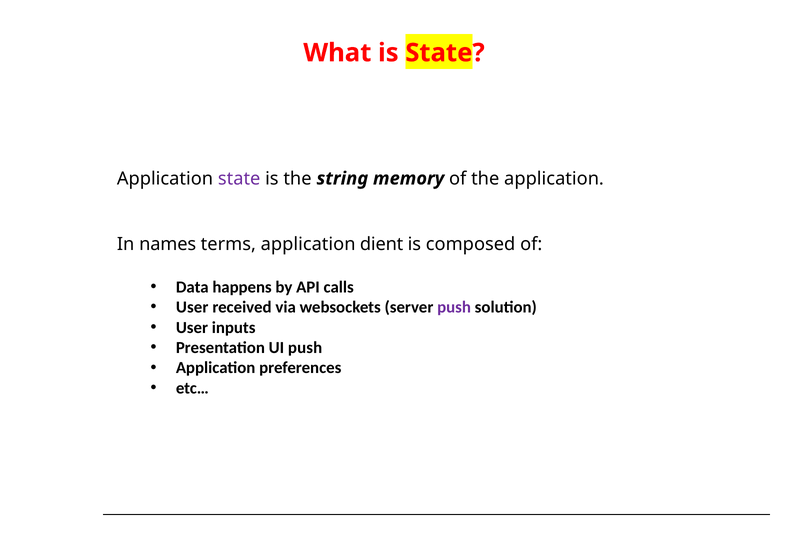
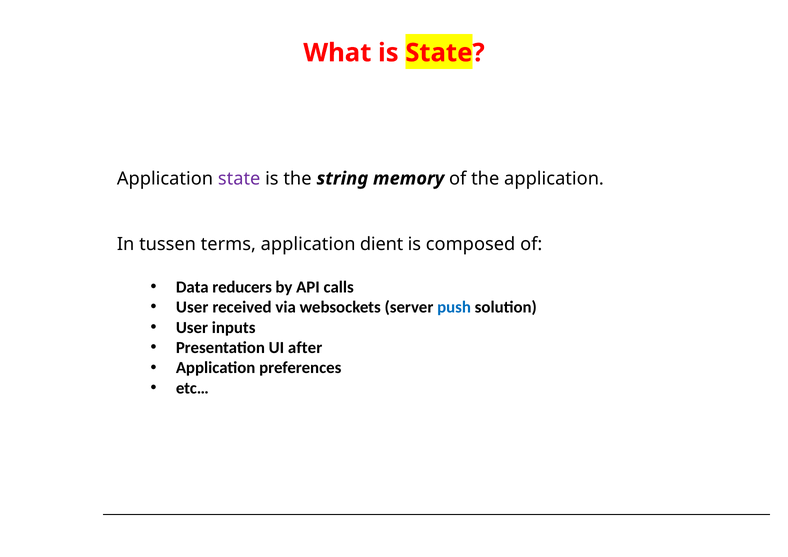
names: names -> tussen (168, 244)
happens: happens -> reducers (242, 287)
push colour: purple -> blue (454, 307)
UI push: push -> after (305, 348)
